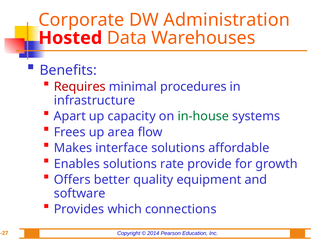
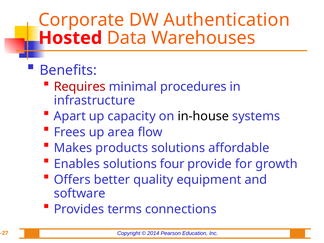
Administration: Administration -> Authentication (227, 20)
in-house colour: green -> black (203, 116)
interface: interface -> products (122, 148)
rate: rate -> four (172, 164)
which: which -> terms (125, 209)
